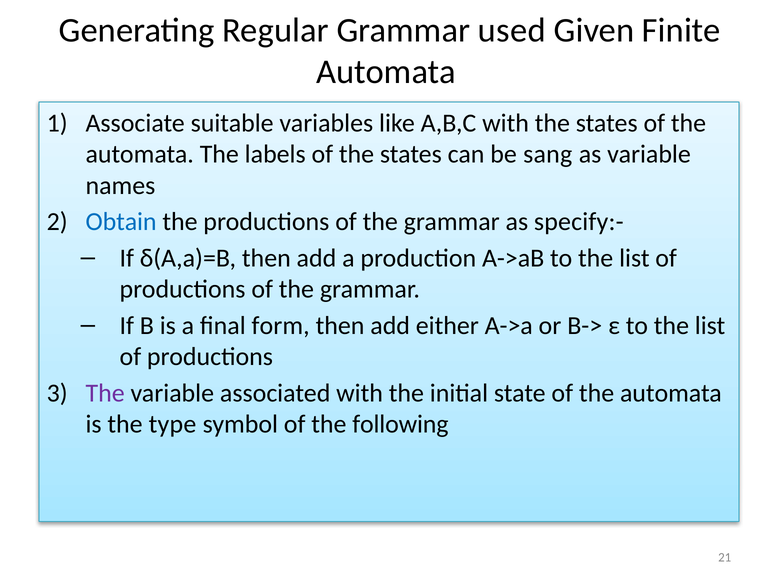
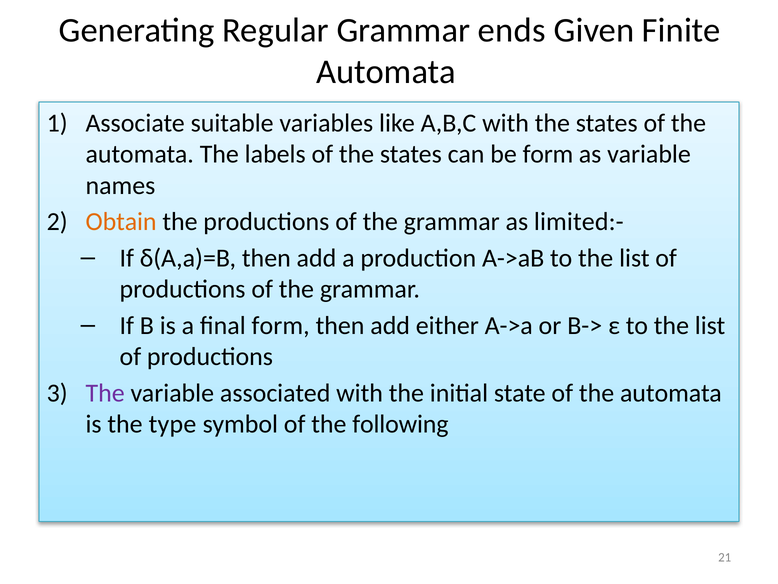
used: used -> ends (512, 30)
be sang: sang -> form (548, 154)
Obtain colour: blue -> orange (121, 222)
specify:-: specify:- -> limited:- (579, 222)
